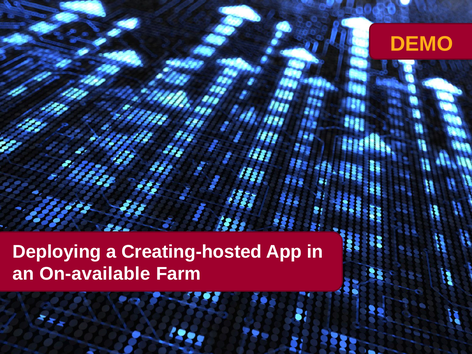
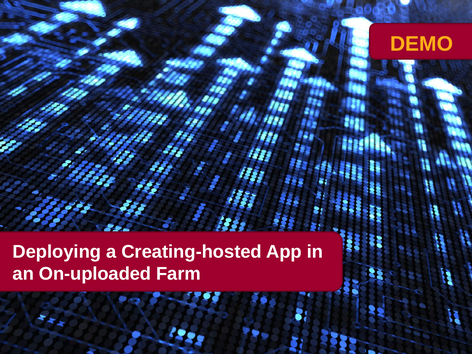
On-available: On-available -> On-uploaded (95, 274)
